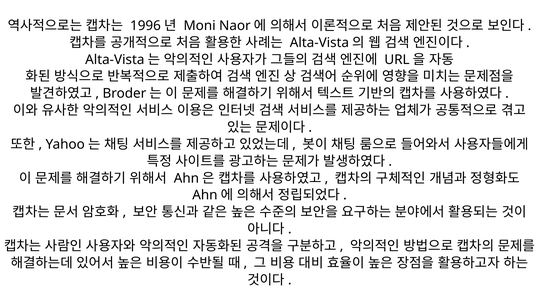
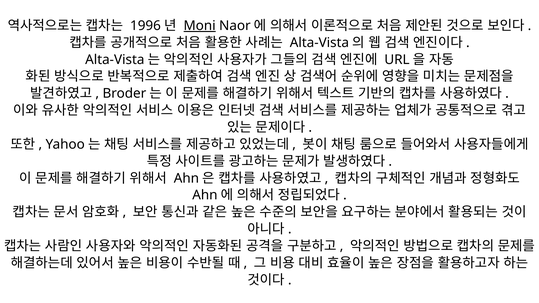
Moni underline: none -> present (200, 26)
